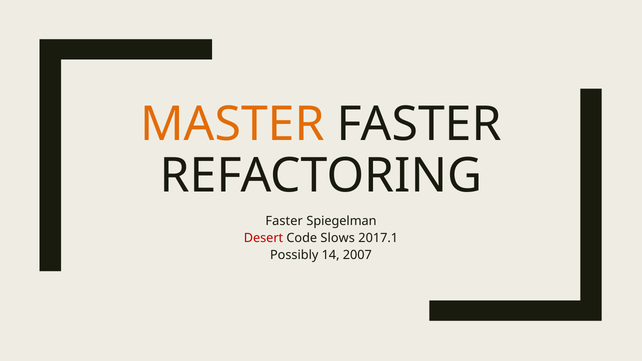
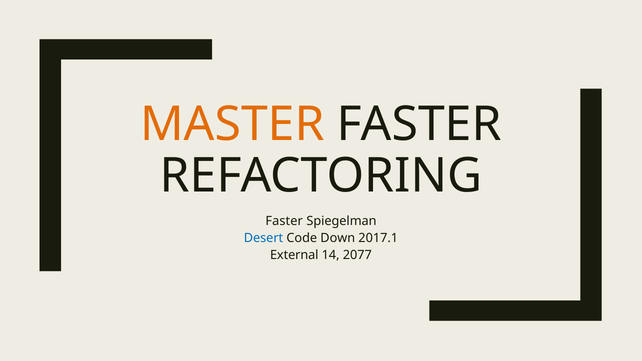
Desert colour: red -> blue (263, 238)
Slows: Slows -> Down (338, 238)
Possibly: Possibly -> External (294, 255)
2007: 2007 -> 2077 (357, 255)
